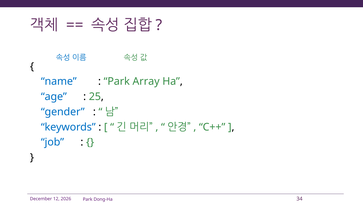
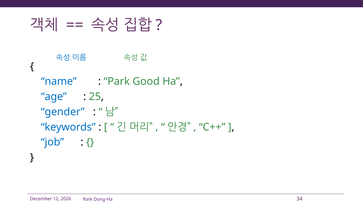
Array: Array -> Good (146, 82)
